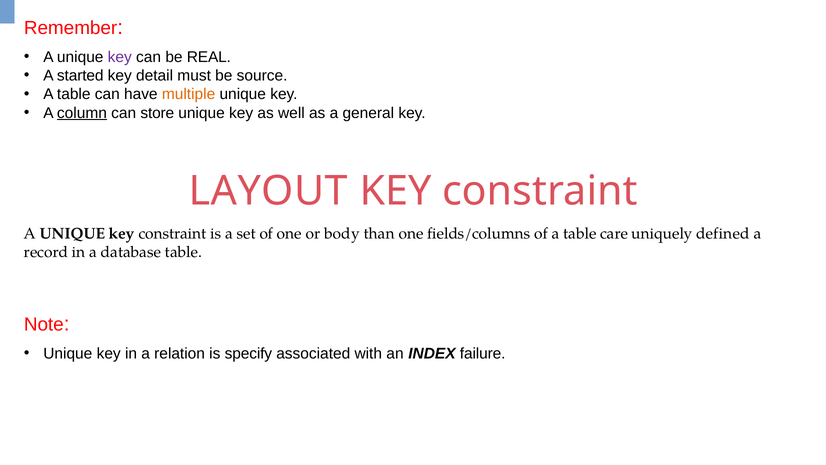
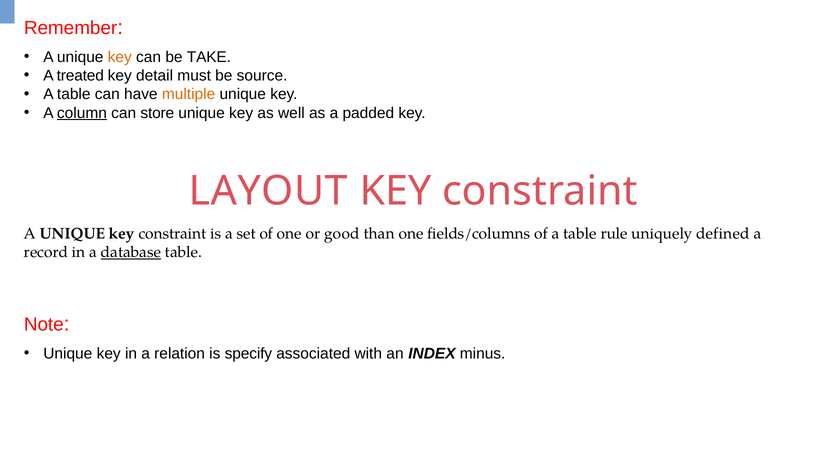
key colour: purple -> orange (120, 57)
REAL: REAL -> TAKE (209, 57)
started: started -> treated (80, 76)
general: general -> padded (368, 113)
body: body -> good (342, 233)
care: care -> rule (614, 233)
database underline: none -> present (131, 252)
failure: failure -> minus (483, 353)
